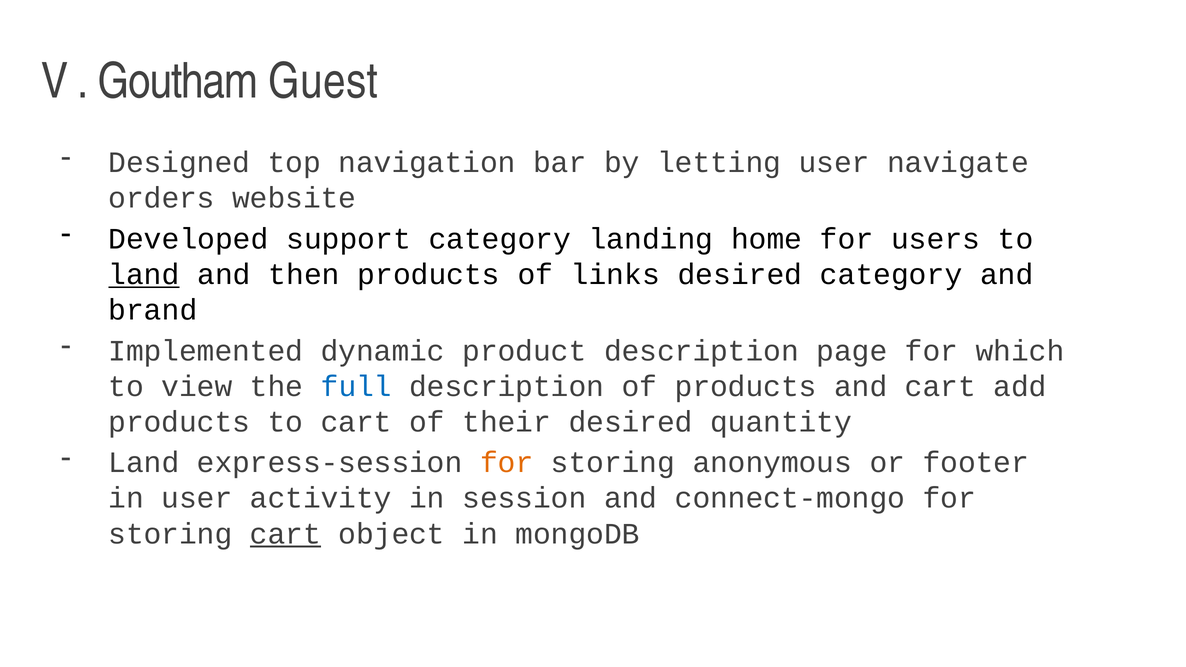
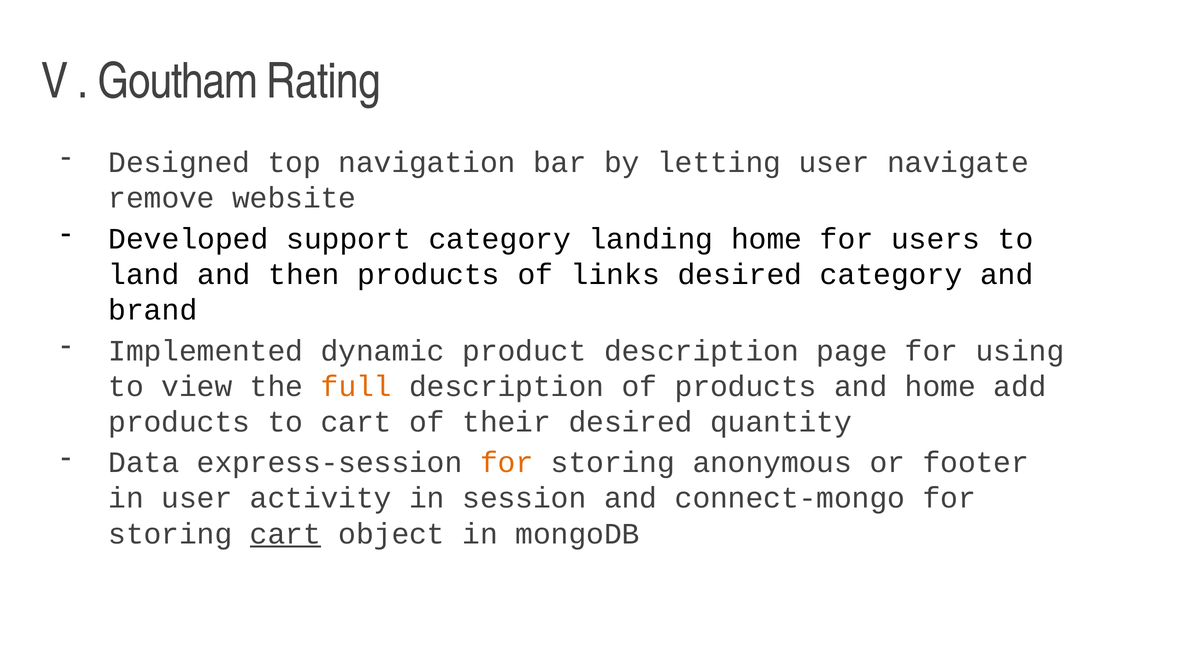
Guest: Guest -> Rating (324, 82)
orders: orders -> remove (162, 198)
land underline: present -> none (144, 274)
which: which -> using (1020, 351)
full colour: blue -> orange (356, 386)
and cart: cart -> home (940, 386)
Land: Land -> Data (144, 463)
